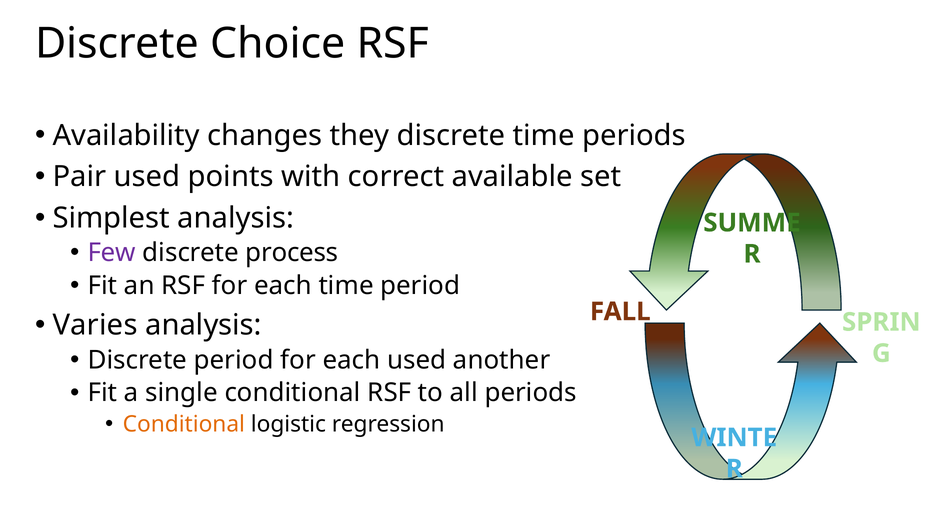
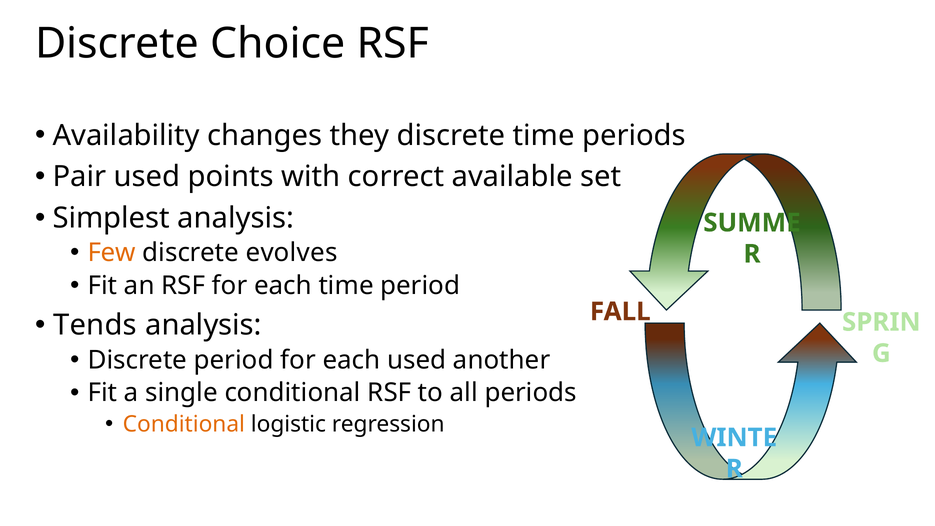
Few colour: purple -> orange (112, 253)
process: process -> evolves (292, 253)
Varies: Varies -> Tends (95, 325)
